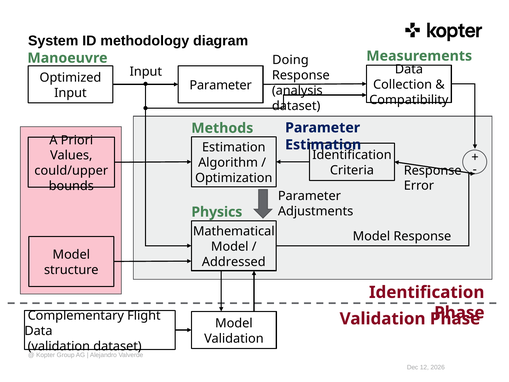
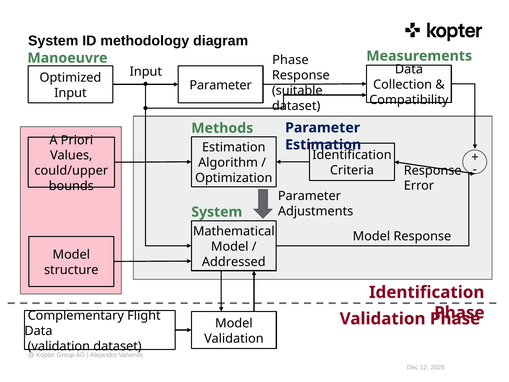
Doing: Doing -> Phase (290, 60)
analysis: analysis -> suitable (297, 91)
Physics: Physics -> System (217, 212)
